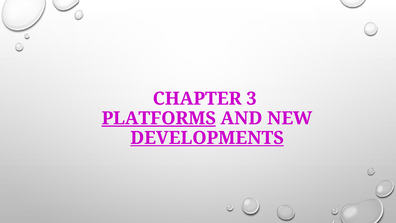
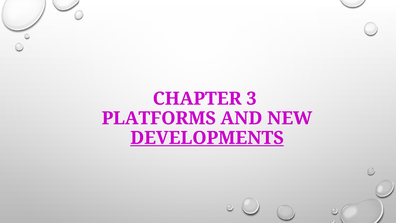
PLATFORMS underline: present -> none (159, 118)
